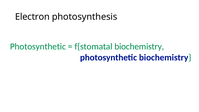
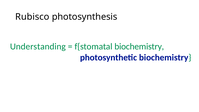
Electron: Electron -> Rubisco (32, 17)
Photosynthetic: Photosynthetic -> Understanding (38, 46)
